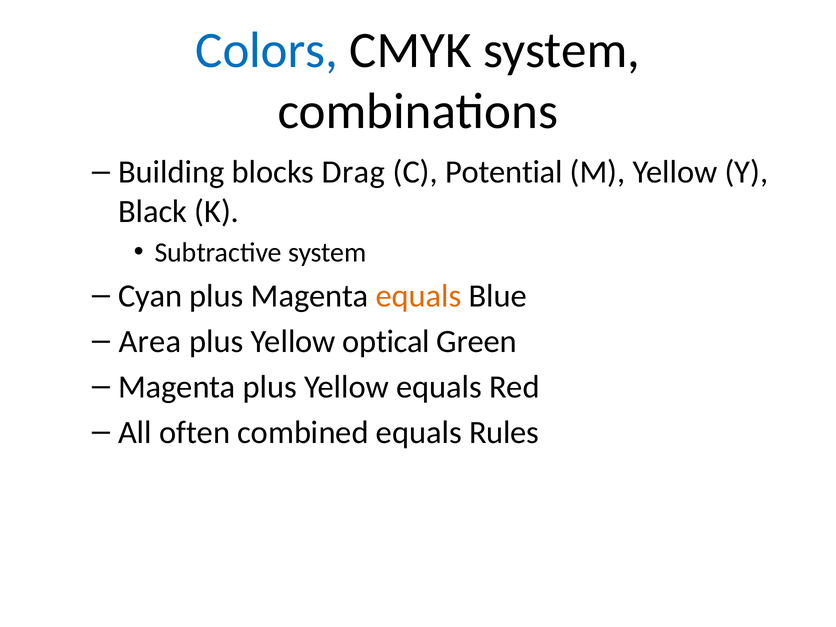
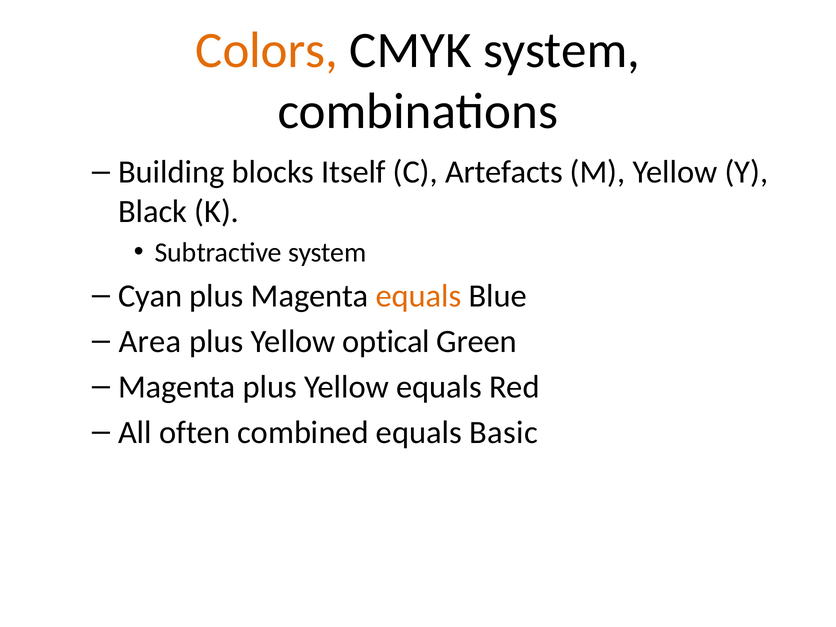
Colors colour: blue -> orange (267, 50)
Drag: Drag -> Itself (354, 172)
Potential: Potential -> Artefacts (504, 172)
Rules: Rules -> Basic (504, 433)
